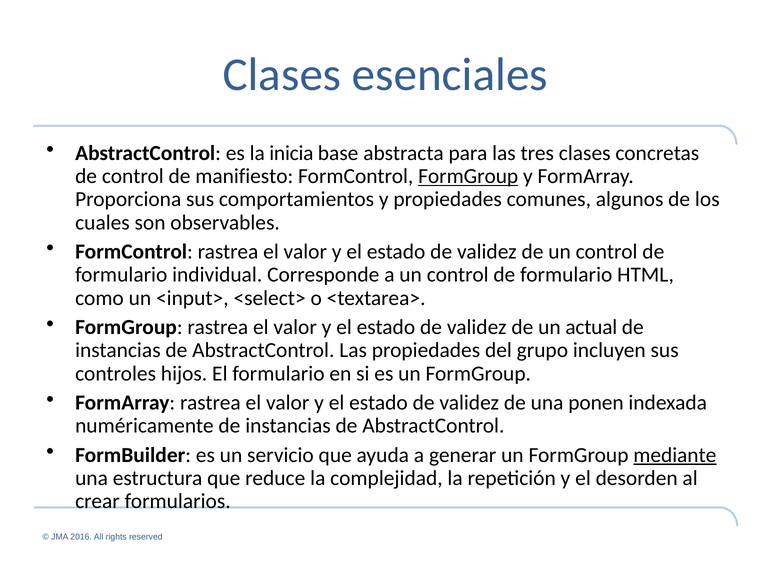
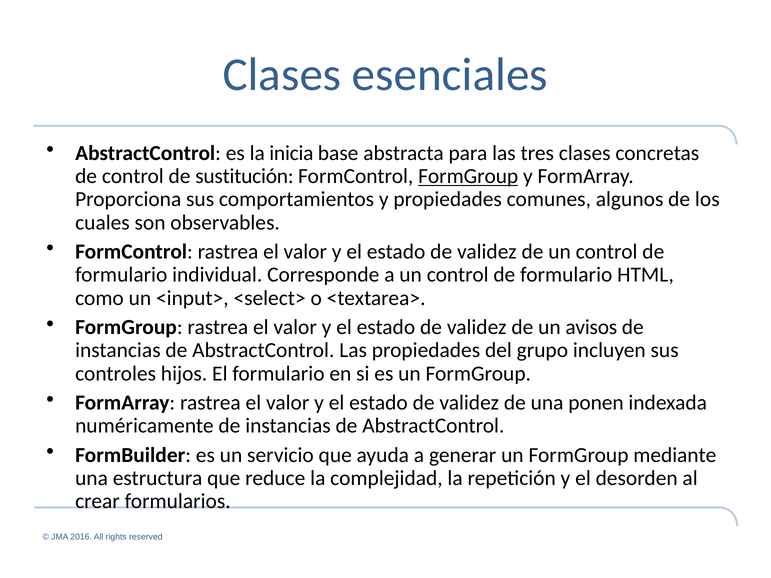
manifiesto: manifiesto -> sustitución (244, 176)
actual: actual -> avisos (591, 327)
mediante underline: present -> none (675, 455)
